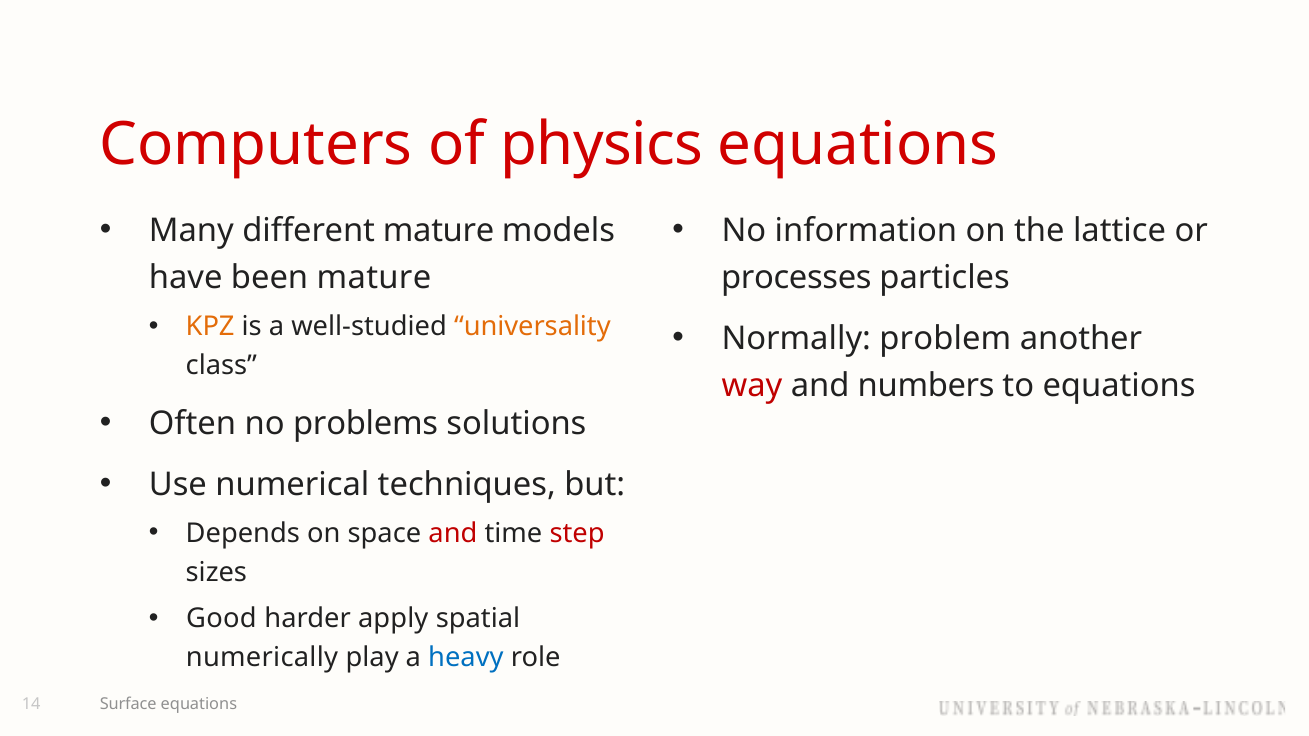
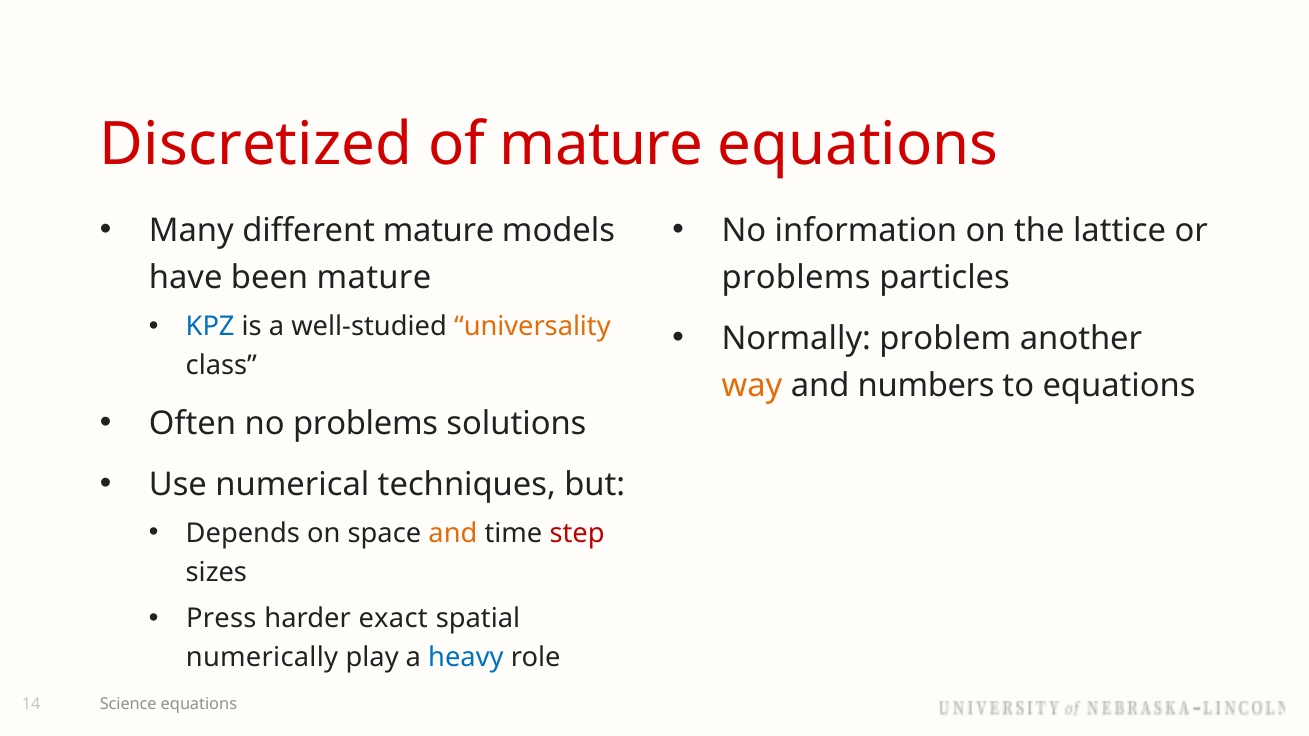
Computers: Computers -> Discretized (256, 145)
of physics: physics -> mature (602, 145)
processes: processes -> problems (796, 278)
KPZ colour: orange -> blue (210, 327)
way colour: red -> orange (752, 386)
and colour: red -> orange (453, 534)
Good: Good -> Press (221, 619)
apply: apply -> exact (393, 619)
Surface: Surface -> Science (128, 704)
